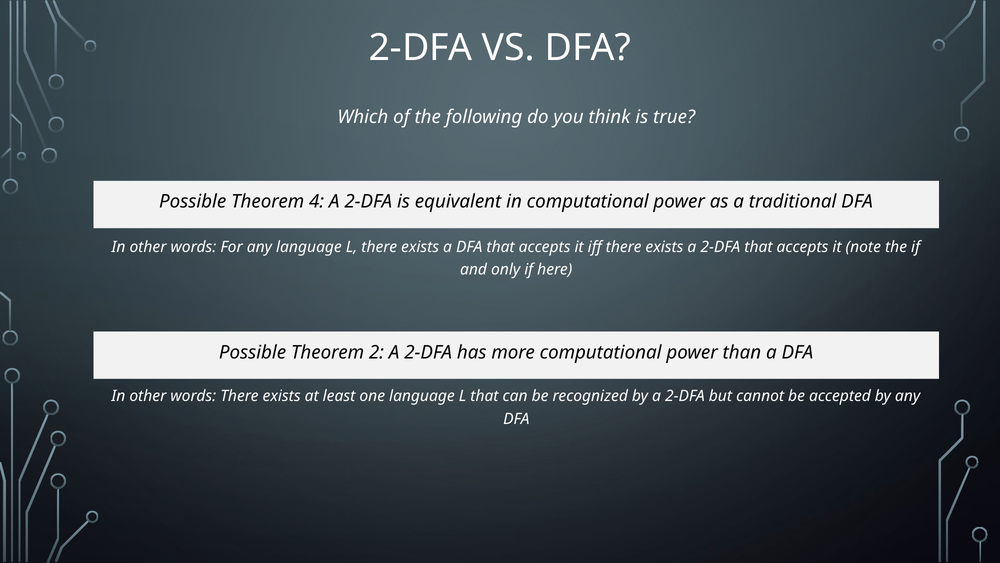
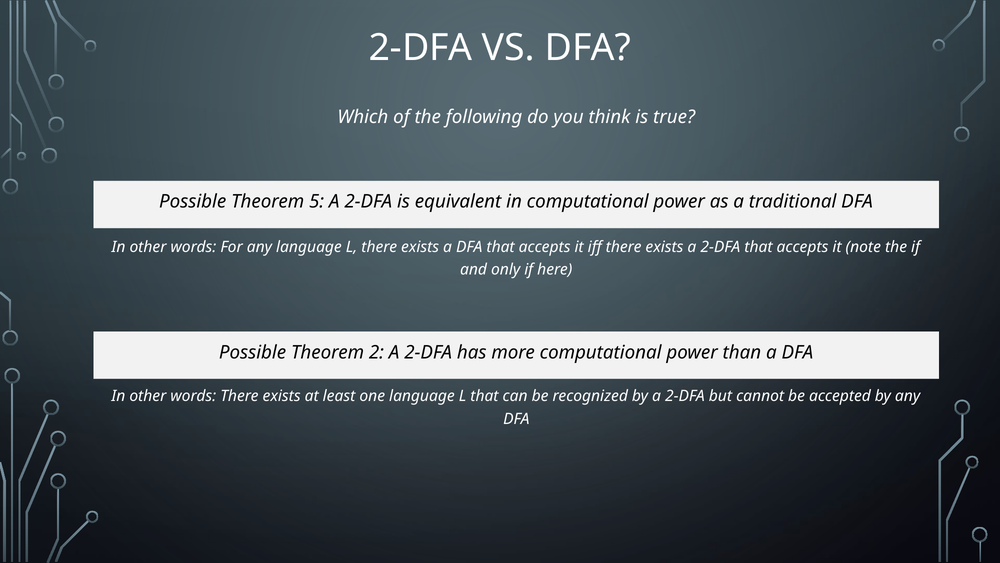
4: 4 -> 5 (317, 202)
